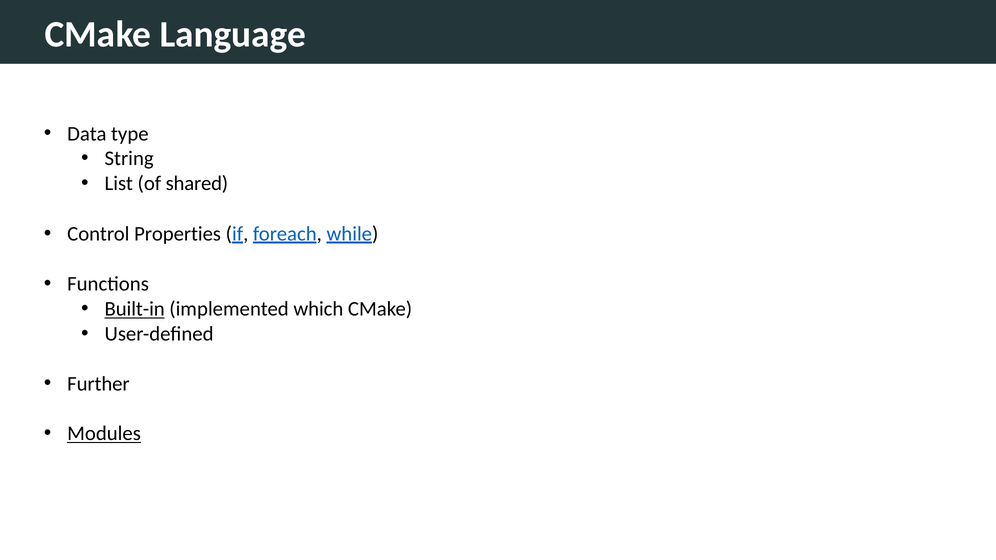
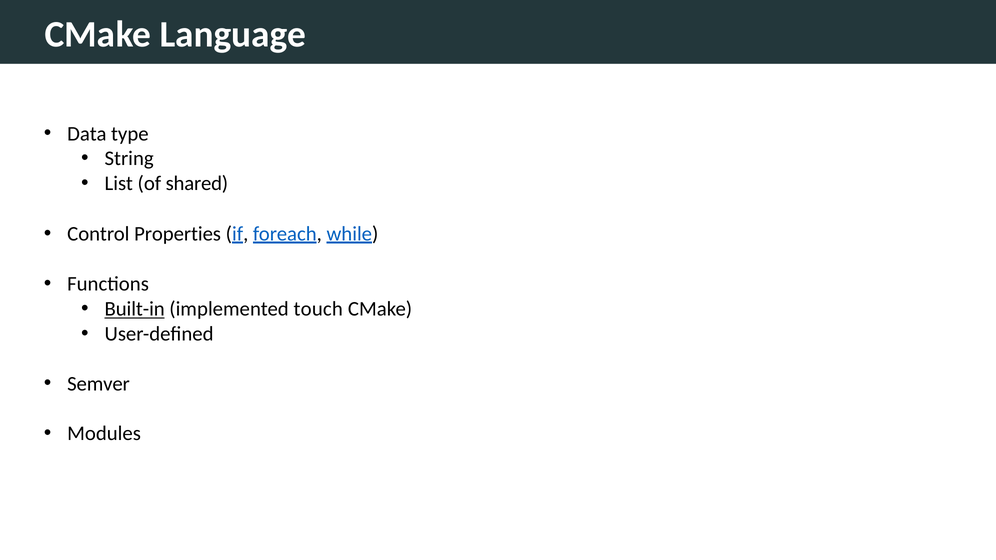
which: which -> touch (318, 309)
Further: Further -> Semver (98, 384)
Modules underline: present -> none (104, 434)
